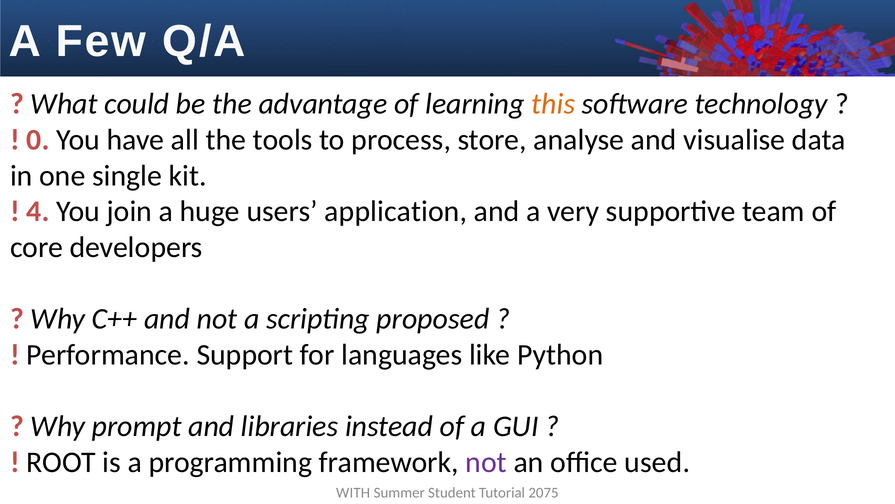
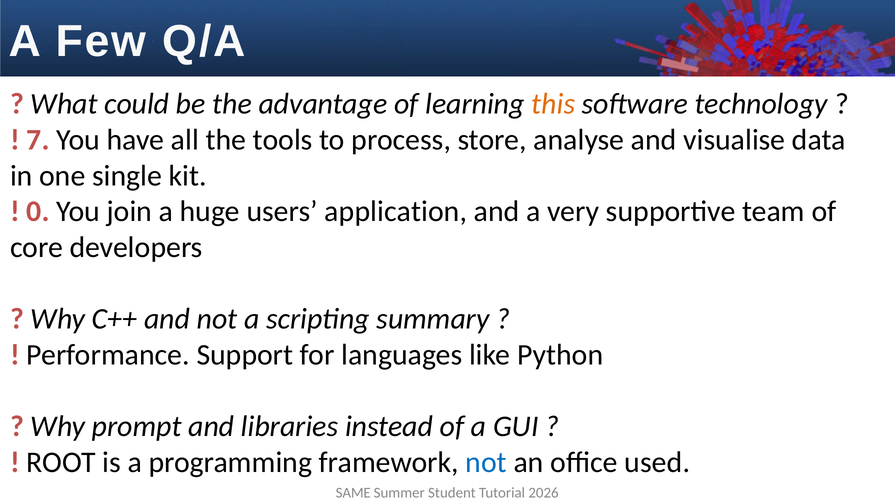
0: 0 -> 7 (38, 140)
4: 4 -> 0 (38, 211)
proposed: proposed -> summary (433, 319)
not colour: purple -> blue (486, 462)
WITH: WITH -> SAME (353, 492)
2075: 2075 -> 2026 (544, 492)
